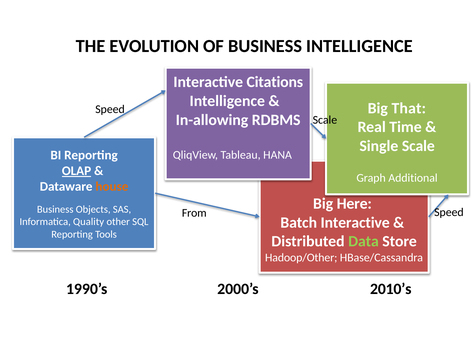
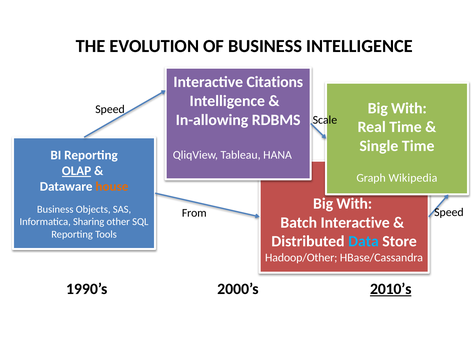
That: That -> With (409, 108)
Single Scale: Scale -> Time (418, 146)
Additional: Additional -> Wikipedia (413, 178)
Here: Here -> With (354, 204)
Quality: Quality -> Sharing (89, 222)
Data colour: light green -> light blue (363, 241)
2010’s underline: none -> present (391, 289)
